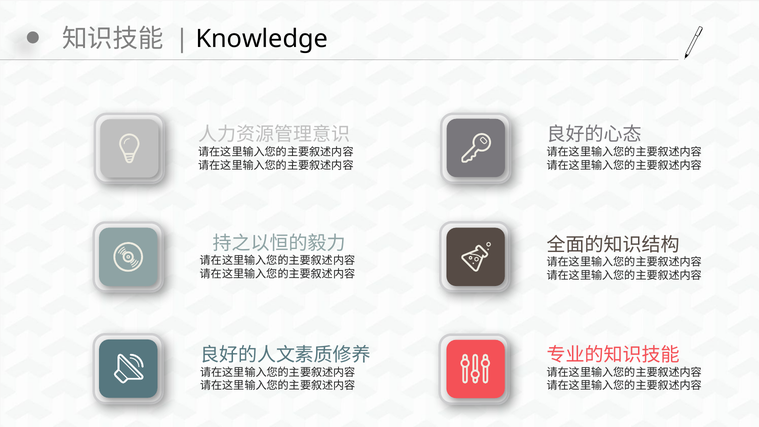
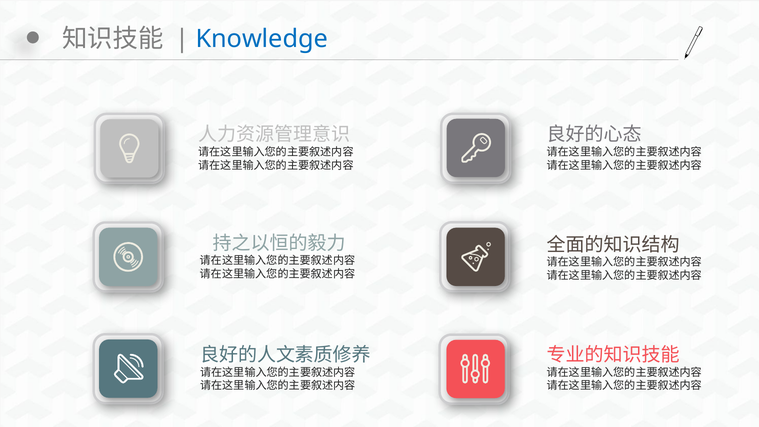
Knowledge colour: black -> blue (262, 39)
